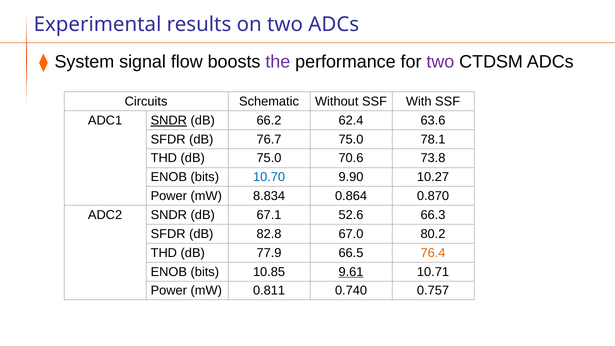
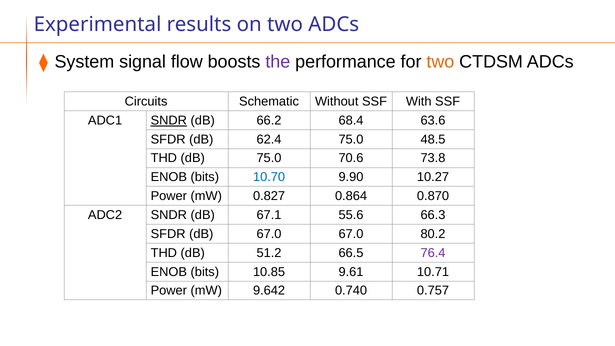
two colour: purple -> orange (440, 62)
62.4: 62.4 -> 68.4 (351, 120)
76.7: 76.7 -> 62.4 (269, 139)
78.1: 78.1 -> 48.5 (433, 139)
8.834: 8.834 -> 0.827 (269, 196)
52.6: 52.6 -> 55.6 (351, 215)
dB 82.8: 82.8 -> 67.0 (269, 234)
77.9: 77.9 -> 51.2 (269, 253)
76.4 colour: orange -> purple (433, 253)
9.61 underline: present -> none (351, 272)
0.811: 0.811 -> 9.642 (269, 291)
